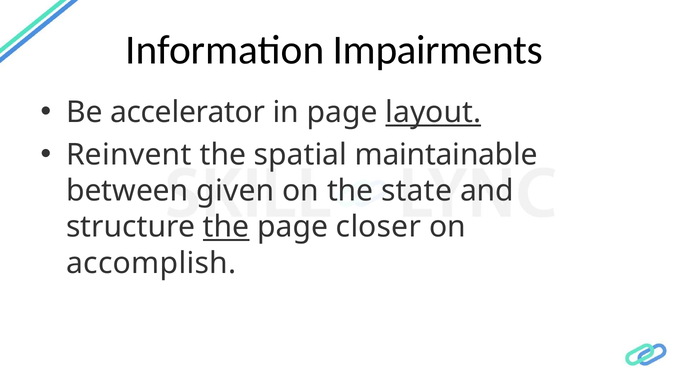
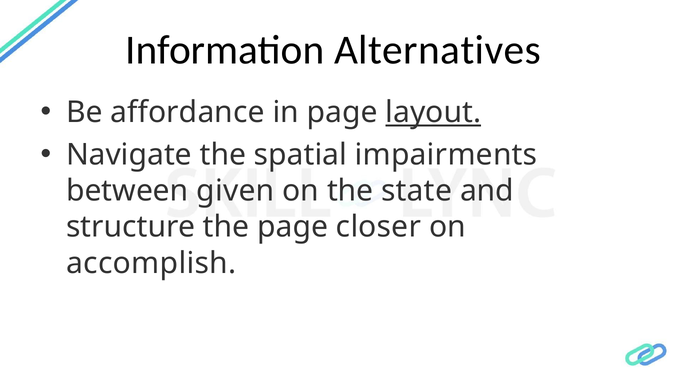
Impairments: Impairments -> Alternatives (438, 50)
accelerator: accelerator -> affordance (187, 112)
Reinvent: Reinvent -> Navigate (129, 155)
maintainable: maintainable -> impairments (446, 155)
the underline: present -> none (226, 227)
